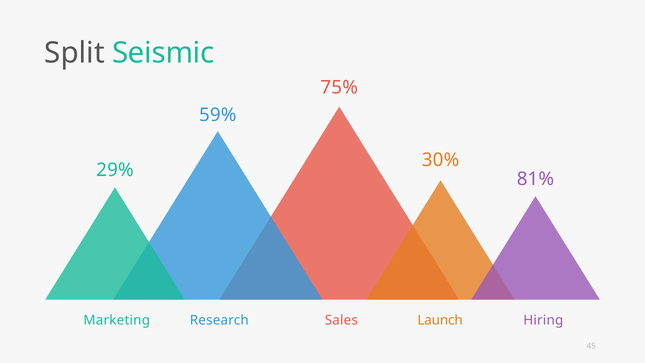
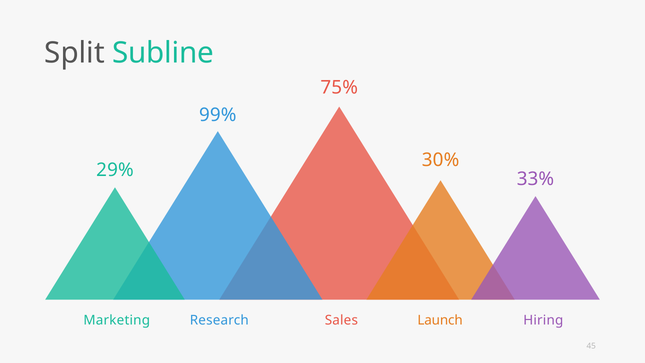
Seismic: Seismic -> Subline (163, 53)
59%: 59% -> 99% (218, 115)
81%: 81% -> 33% (535, 179)
